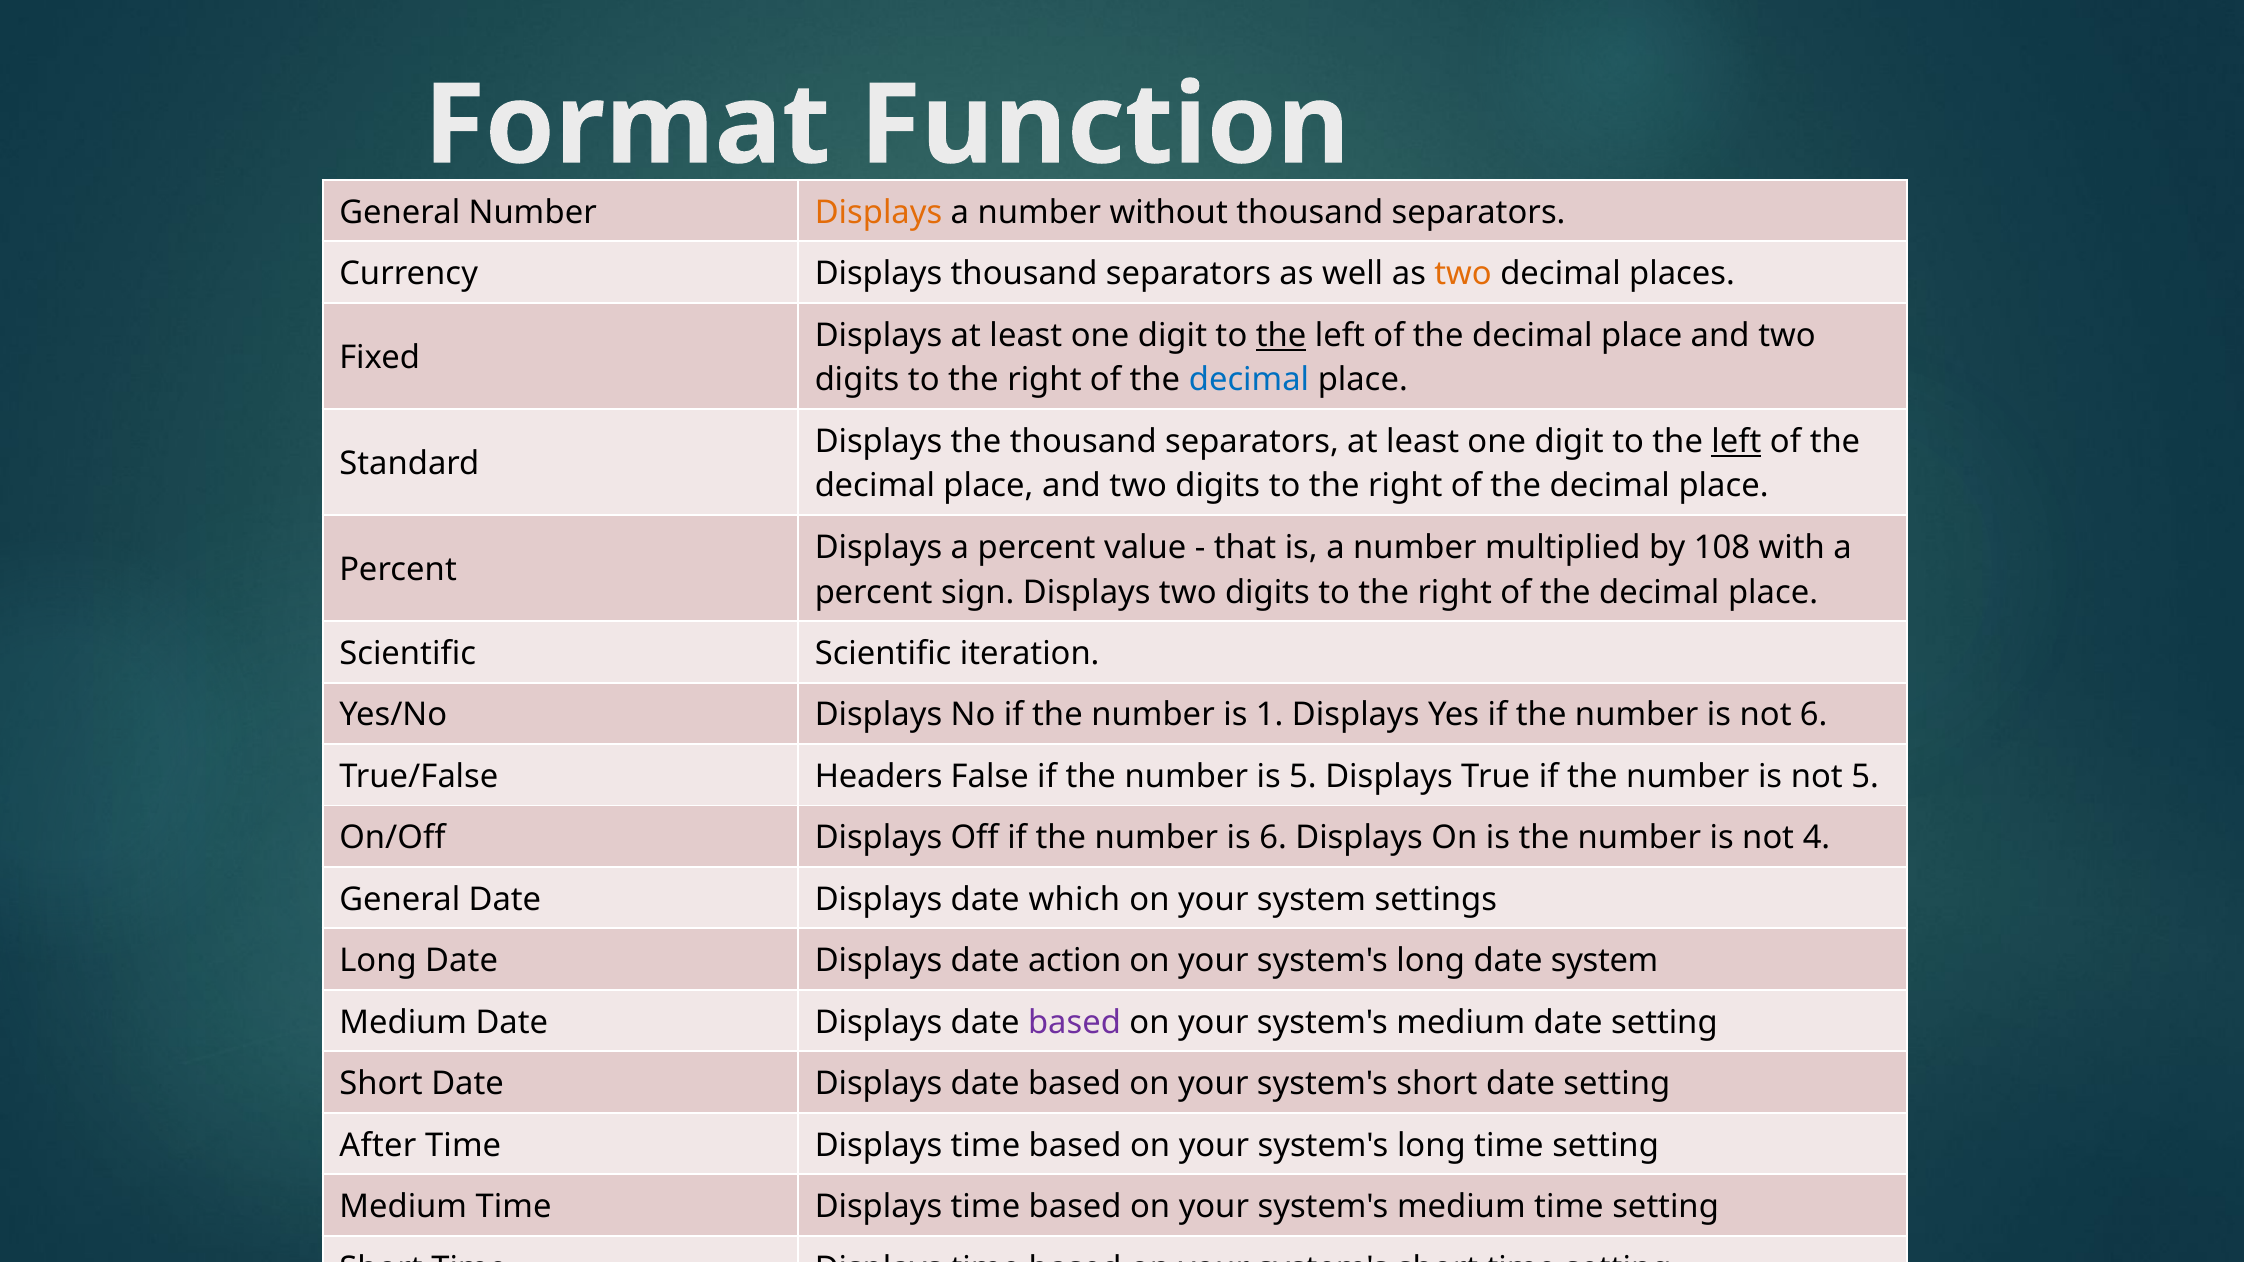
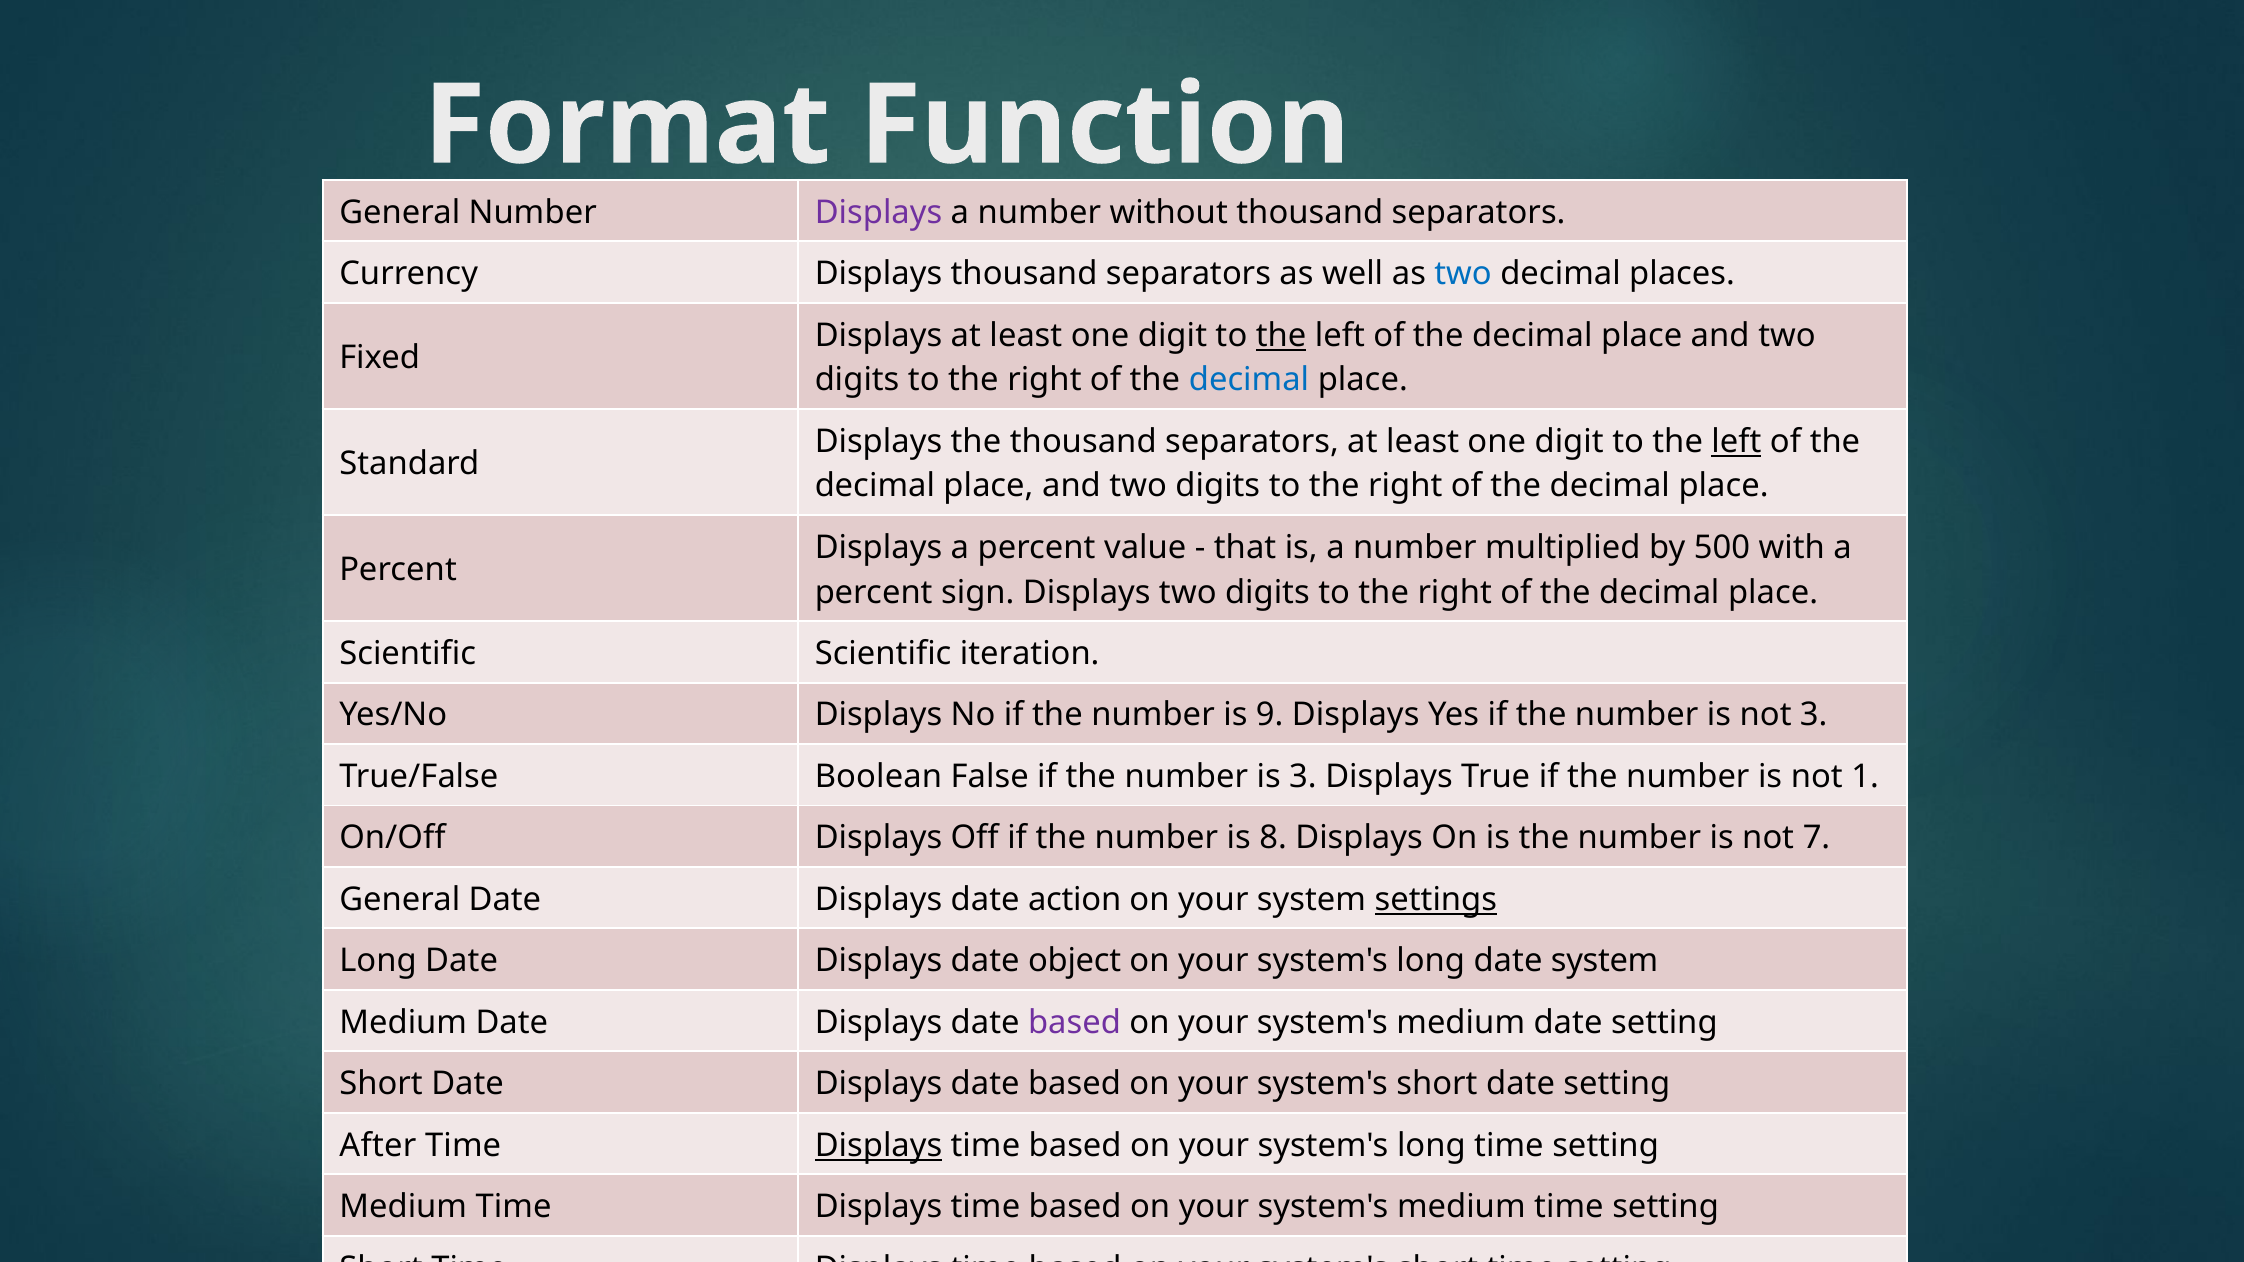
Displays colour: orange -> purple (879, 213)
two colour: orange -> blue (1463, 274)
108: 108 -> 500 (1722, 548)
1: 1 -> 9 (1270, 715)
not 6: 6 -> 3 (1814, 715)
Headers: Headers -> Boolean (878, 777)
is 5: 5 -> 3 (1303, 777)
not 5: 5 -> 1 (1865, 777)
is 6: 6 -> 8 (1273, 838)
4: 4 -> 7 (1817, 838)
which: which -> action (1075, 900)
settings underline: none -> present (1436, 900)
action: action -> object (1075, 961)
Displays underline: none -> present (879, 1146)
